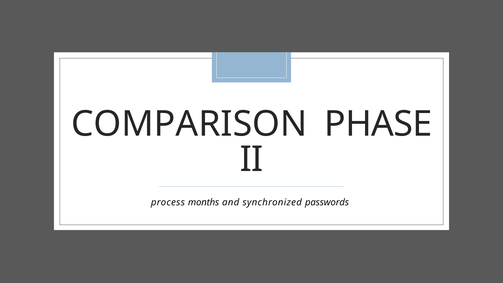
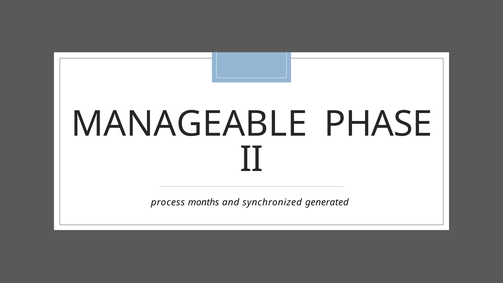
COMPARISON: COMPARISON -> MANAGEABLE (189, 124)
passwords: passwords -> generated (327, 203)
